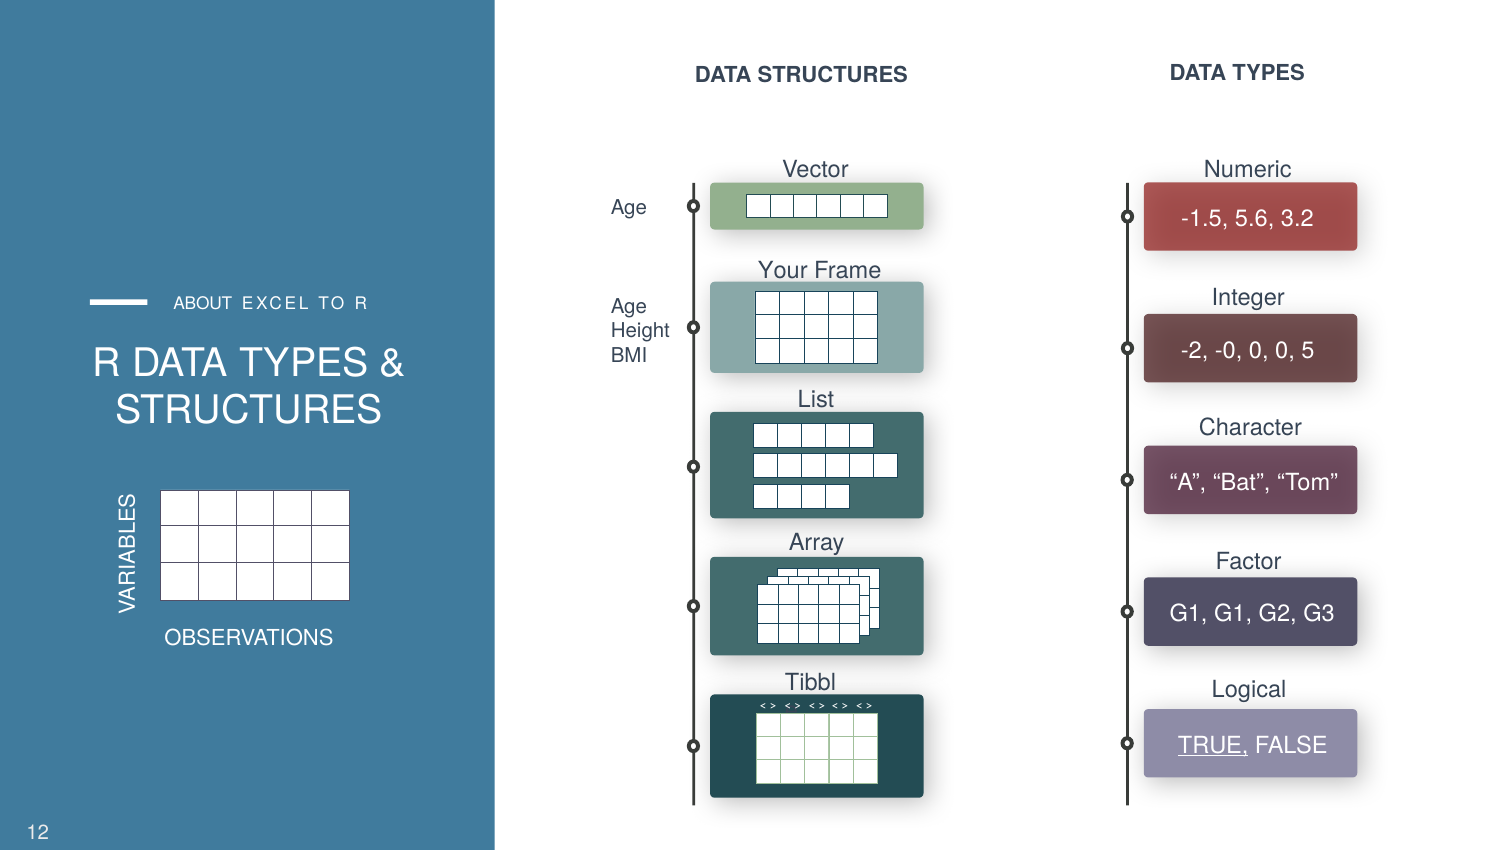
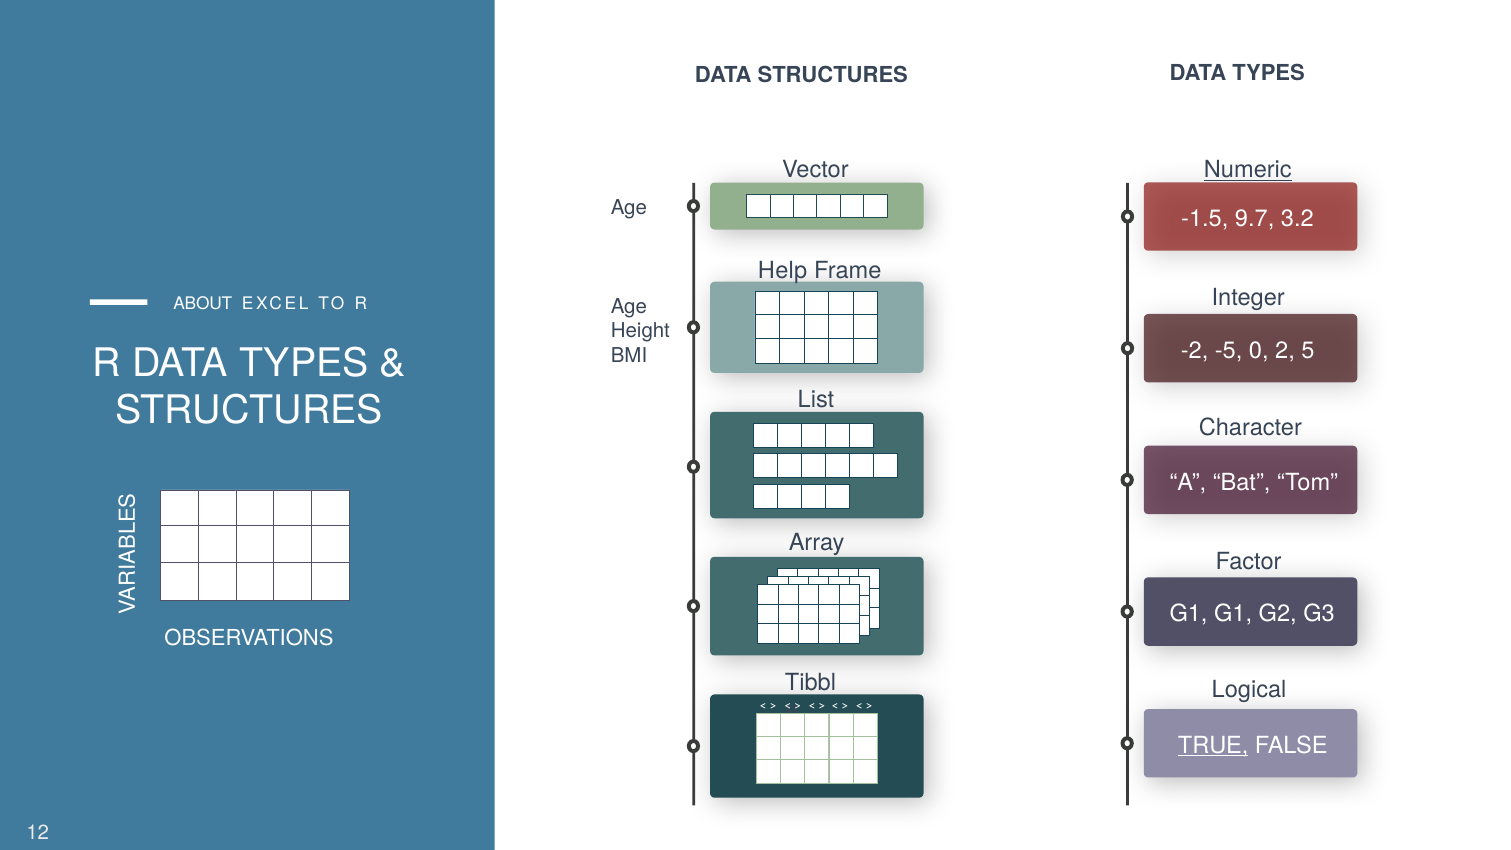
Numeric underline: none -> present (1248, 170)
5.6: 5.6 -> 9.7 (1255, 219)
Your: Your -> Help (783, 270)
-0: -0 -> -5 (1229, 351)
0 0: 0 -> 2 (1285, 351)
